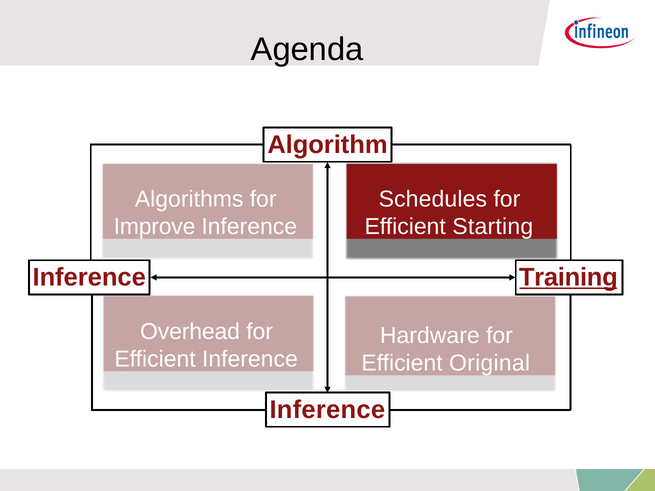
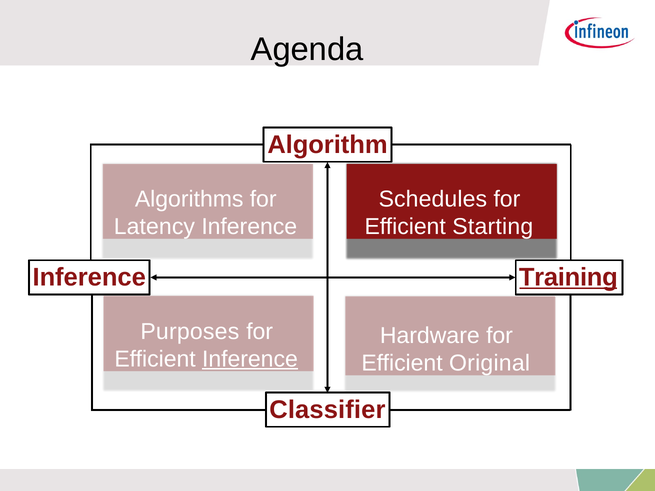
Improve: Improve -> Latency (154, 227)
Overhead: Overhead -> Purposes (190, 332)
Inference underline: none -> present (250, 359)
Inference: Inference -> Classifier (327, 410)
